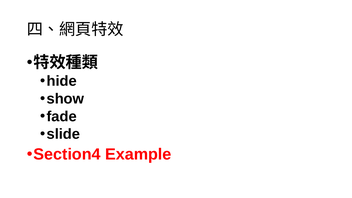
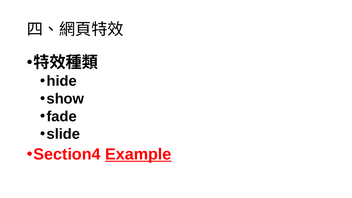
Example underline: none -> present (138, 154)
